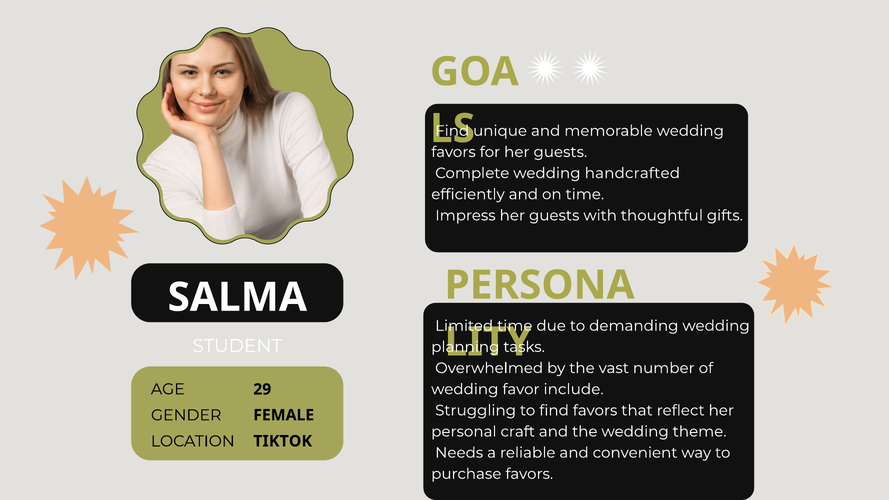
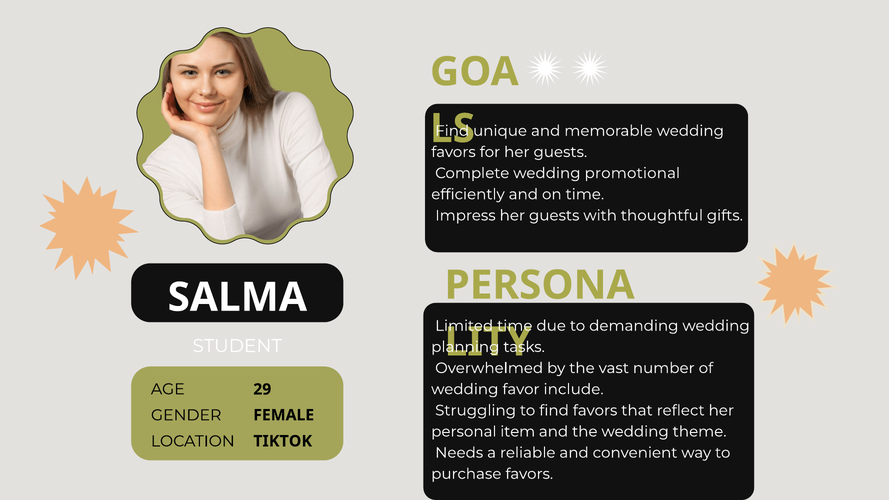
handcrafted: handcrafted -> promotional (632, 173)
craft: craft -> item (518, 432)
